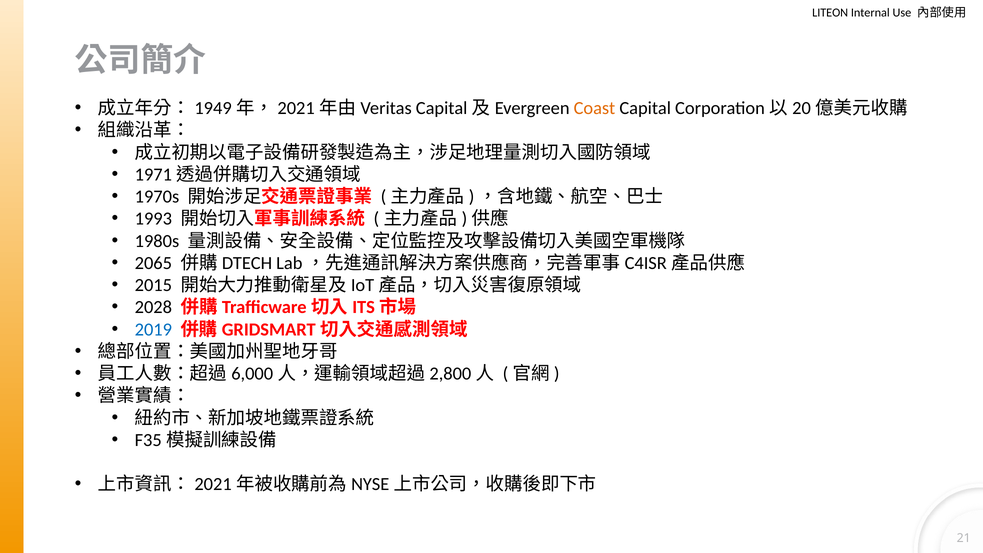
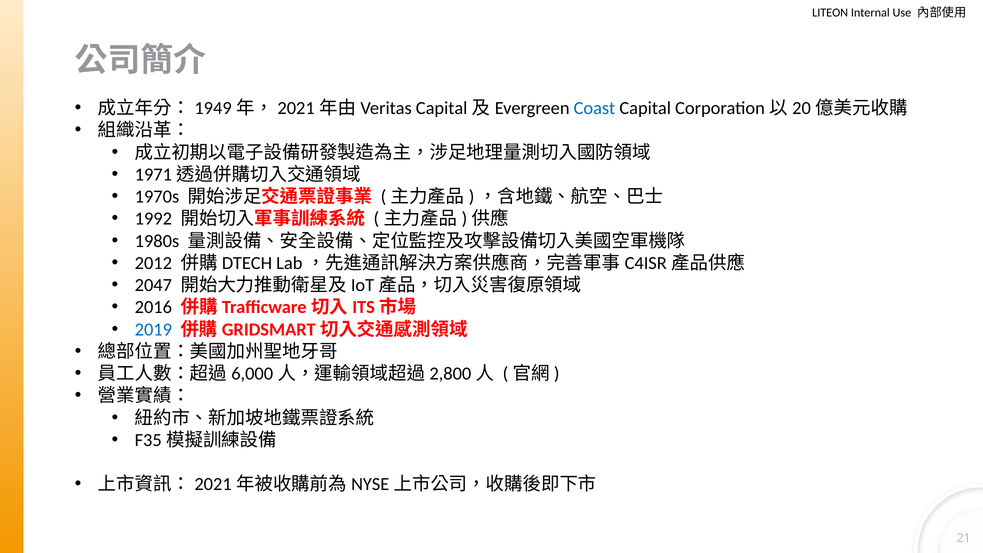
Coast colour: orange -> blue (594, 108)
1993: 1993 -> 1992 (153, 219)
2065: 2065 -> 2012 (153, 263)
2015: 2015 -> 2047 (153, 285)
2028: 2028 -> 2016 (153, 307)
